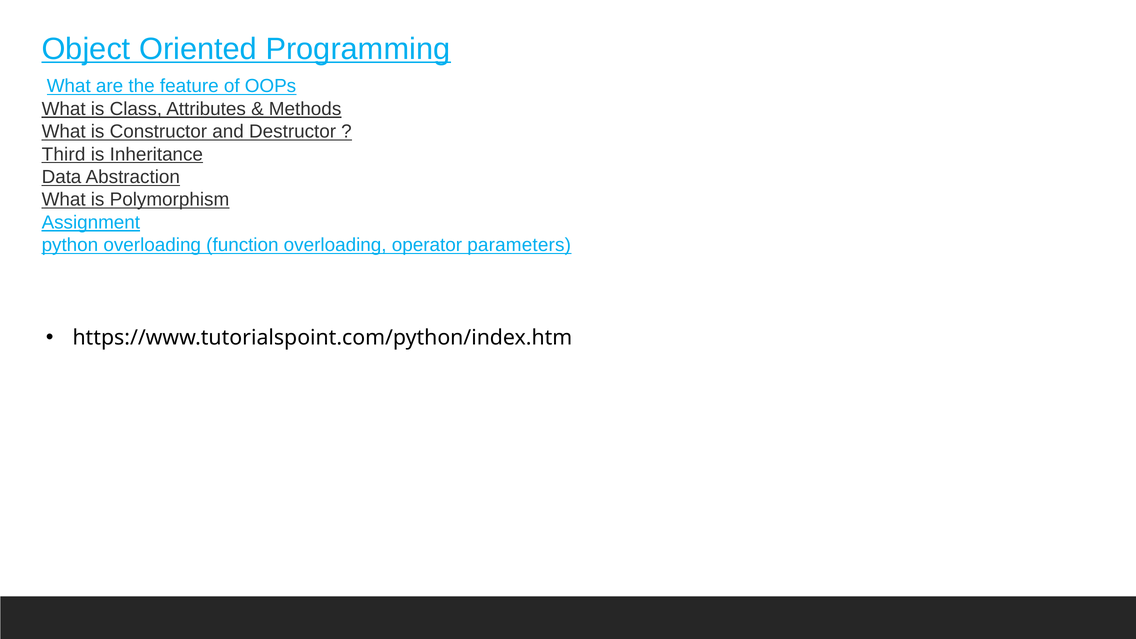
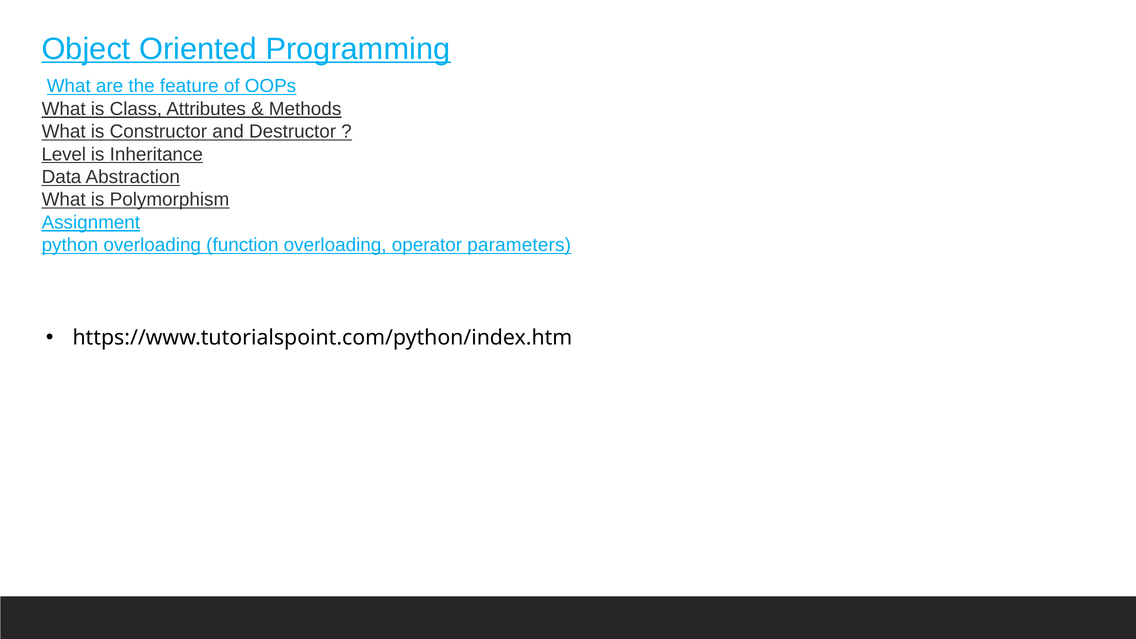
Third: Third -> Level (64, 154)
